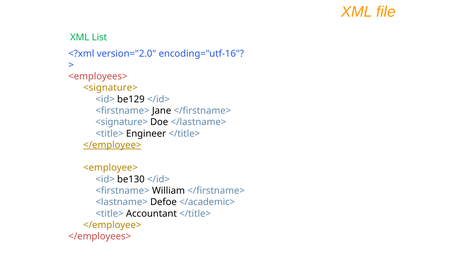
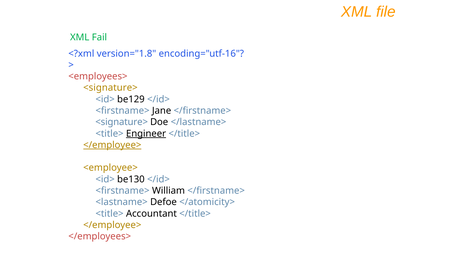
List: List -> Fail (99, 37)
version="2.0: version="2.0 -> version="1.8 (126, 53)
Engineer underline: none -> present (146, 133)
</academic>: </academic> -> </atomicity> (207, 202)
